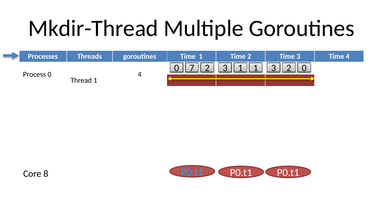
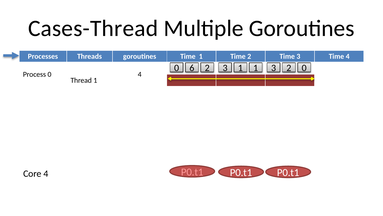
Mkdir-Thread: Mkdir-Thread -> Cases-Thread (93, 28)
7: 7 -> 6 (192, 68)
P0.t1 colour: light blue -> pink (192, 172)
Core 8: 8 -> 4 (46, 173)
